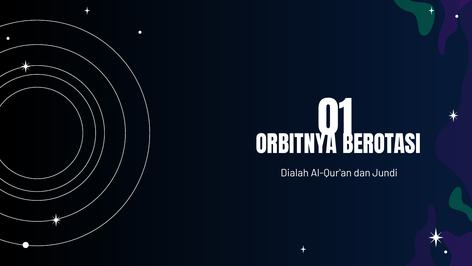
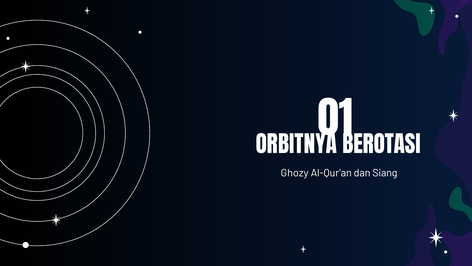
Dialah: Dialah -> Ghozy (295, 173)
Jundi: Jundi -> Siang (385, 173)
